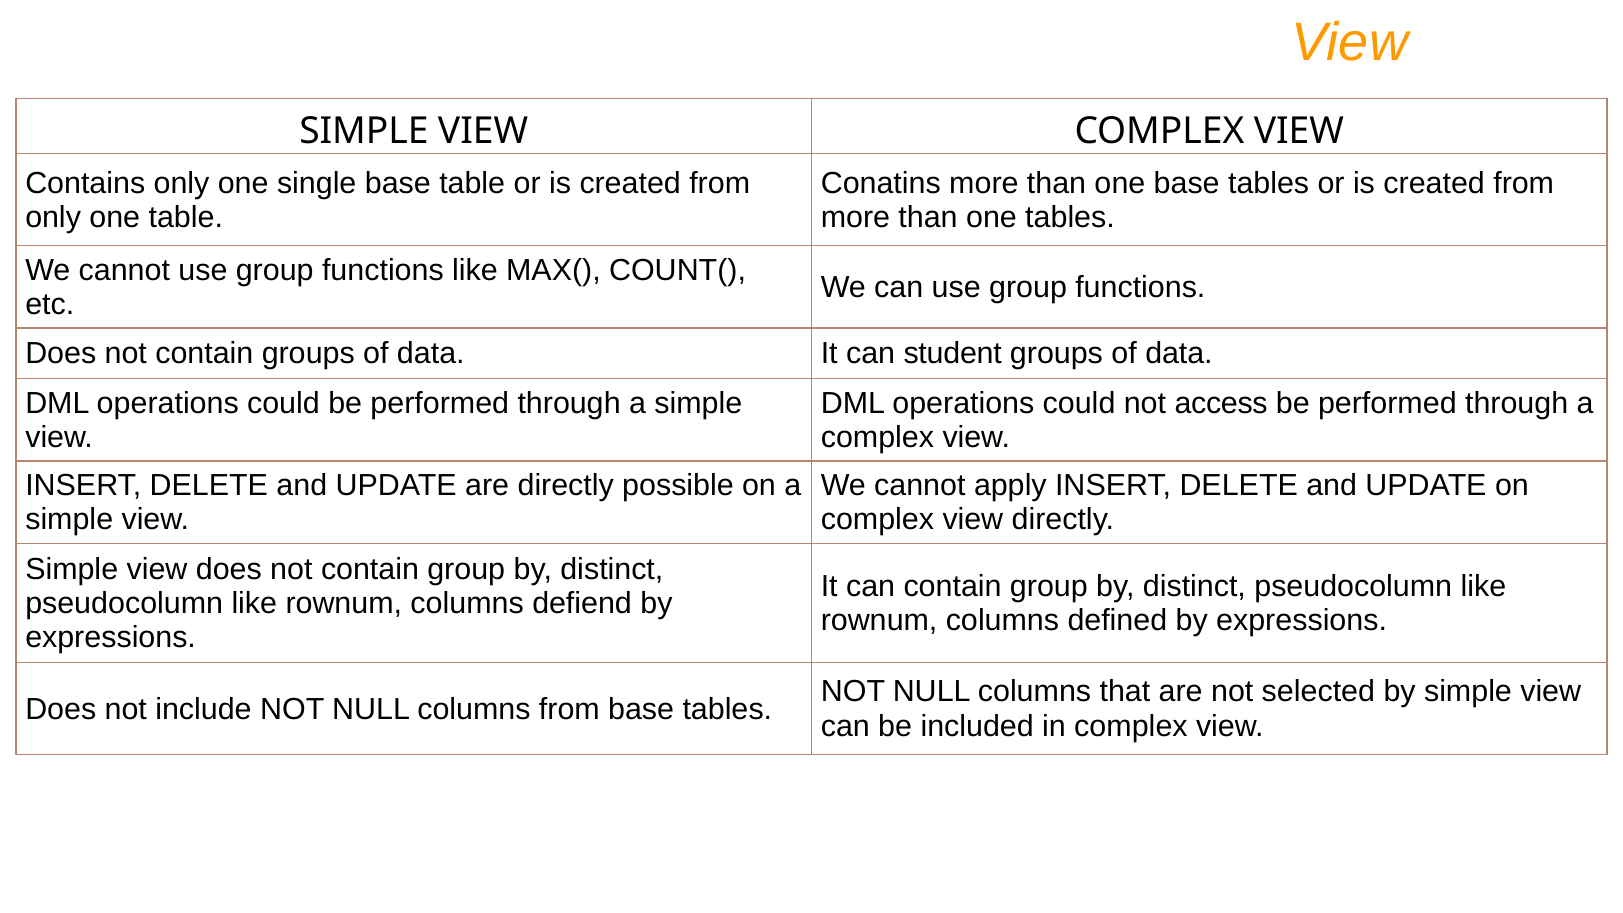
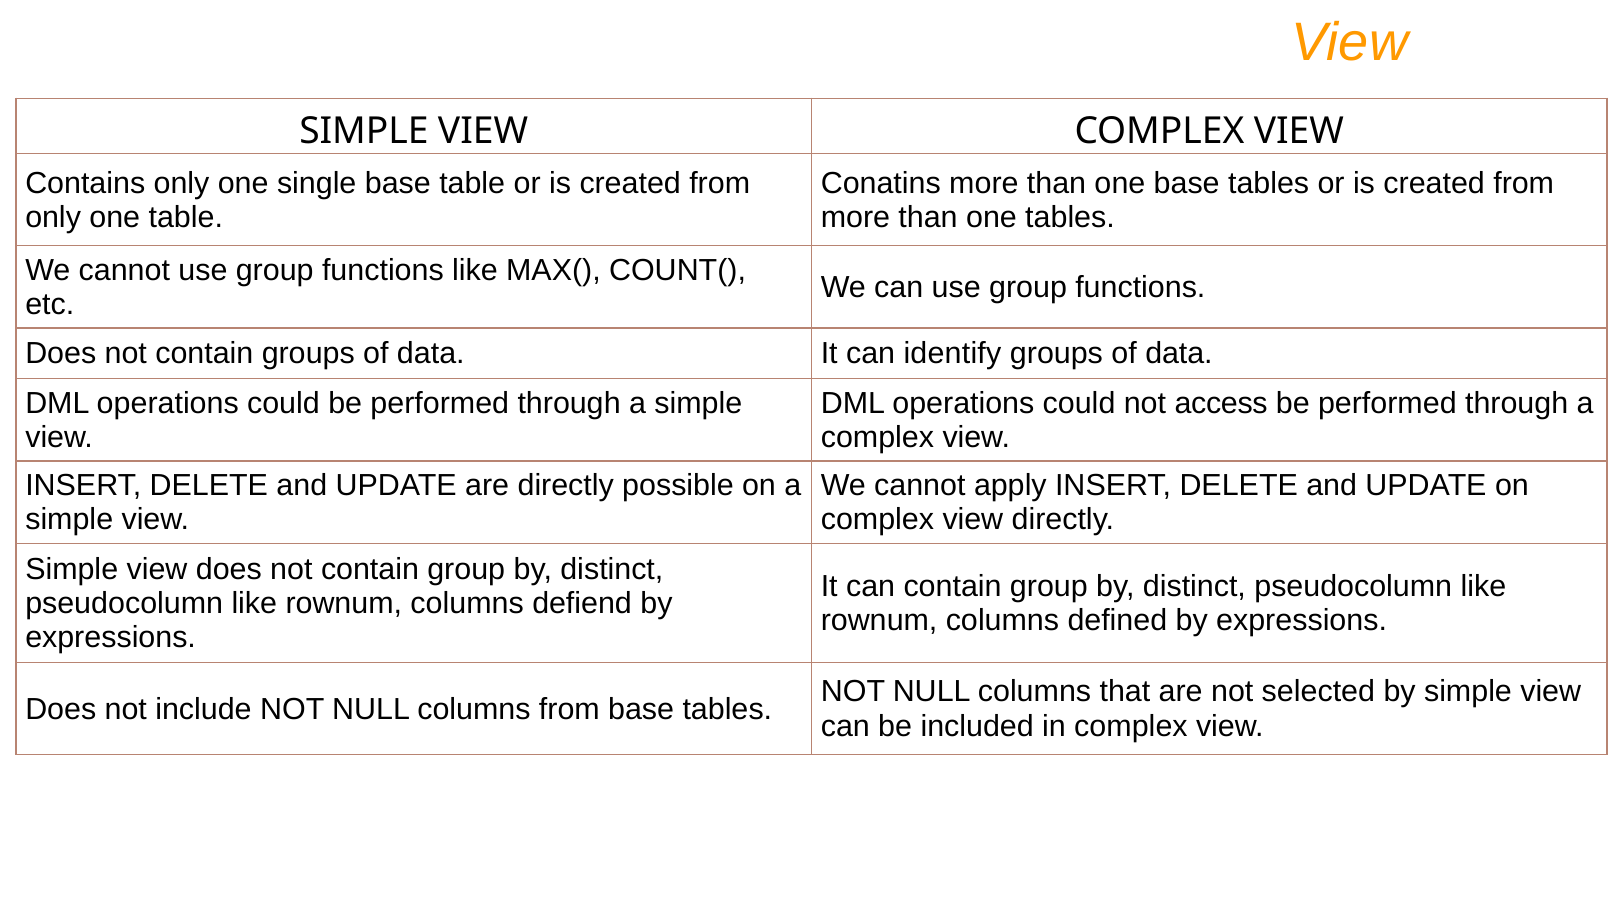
student: student -> identify (952, 354)
